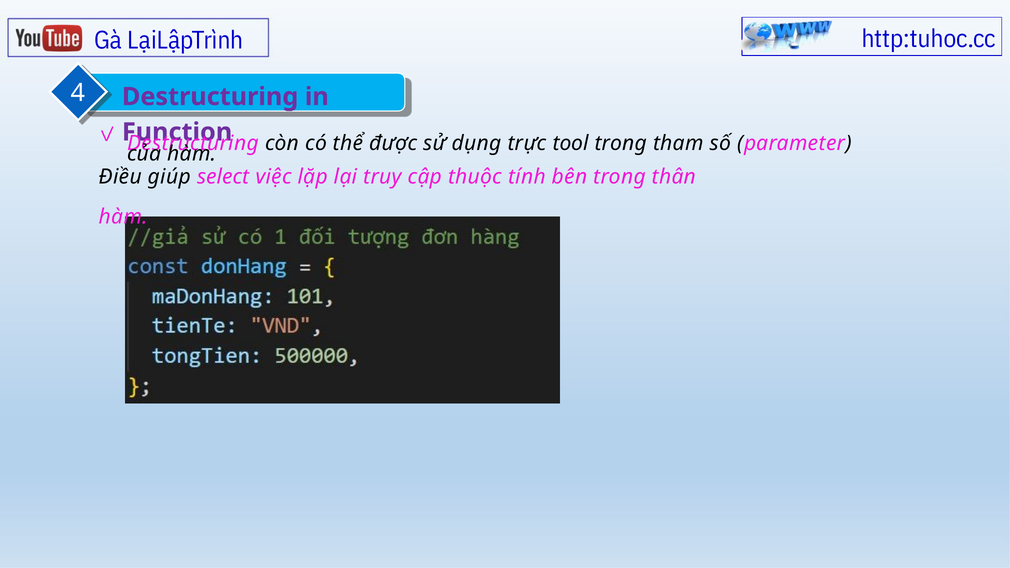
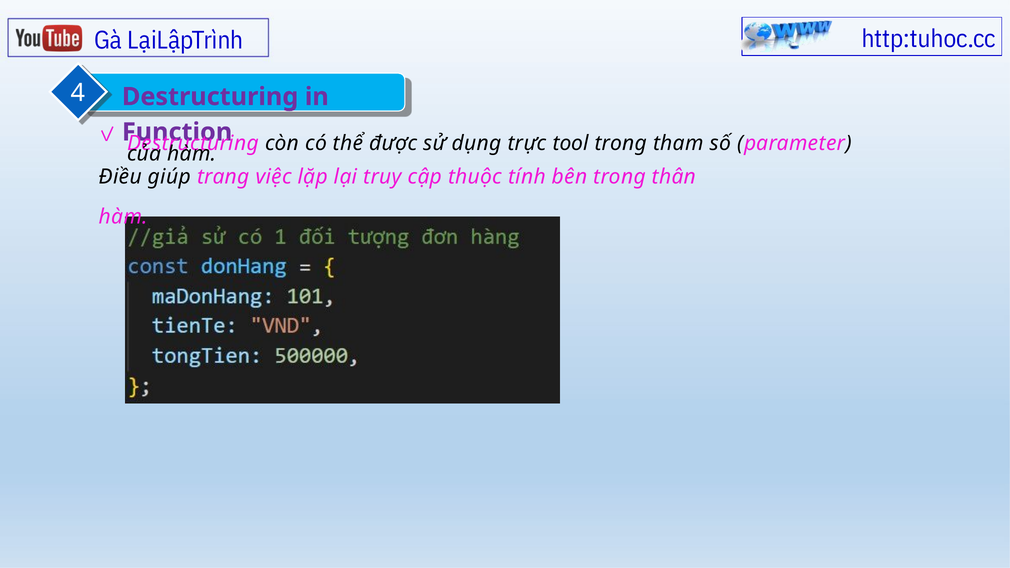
select: select -> trang (223, 177)
